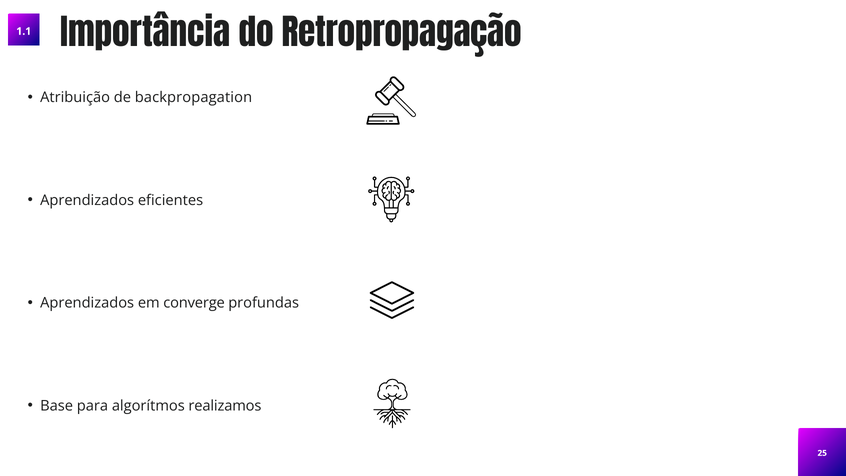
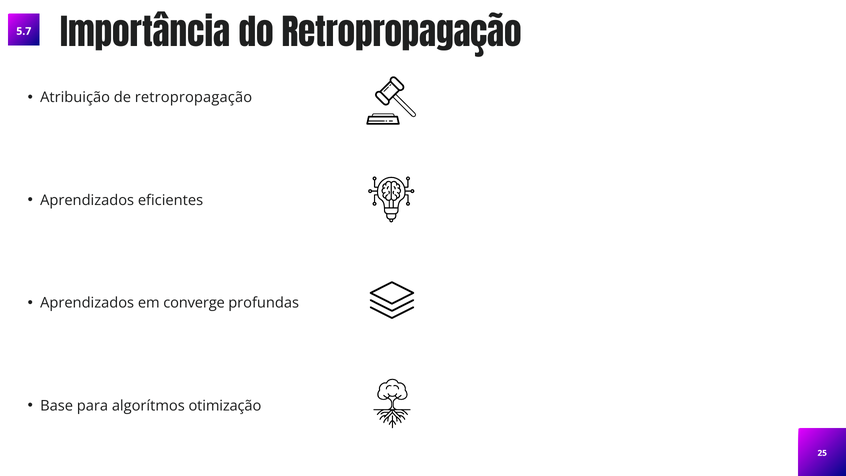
1.1: 1.1 -> 5.7 (24, 31)
de backpropagation: backpropagation -> retropropagação (193, 97)
realizamos: realizamos -> otimização (225, 406)
